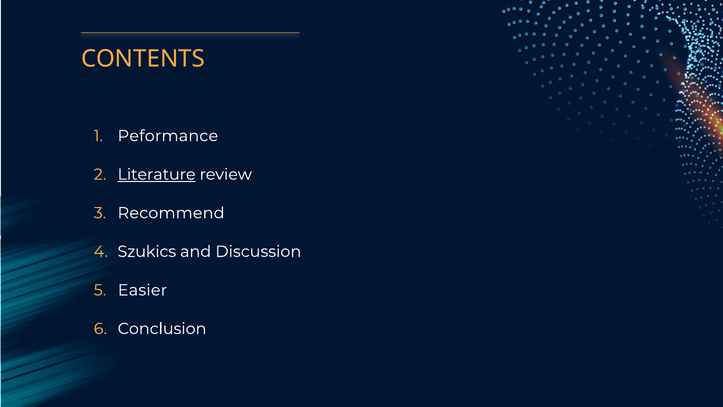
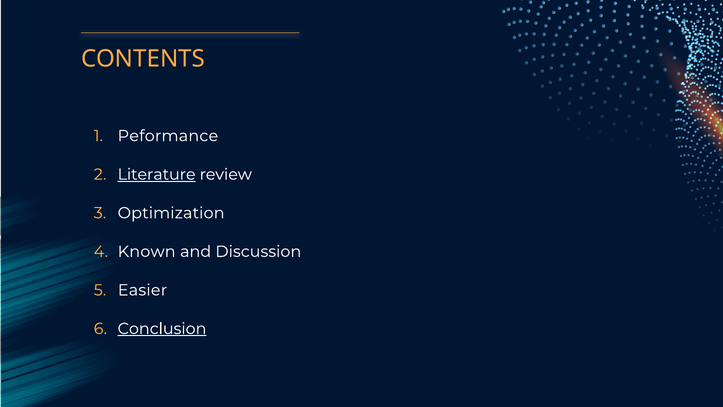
Recommend: Recommend -> Optimization (171, 213)
Szukics: Szukics -> Known (147, 251)
Conclusion underline: none -> present (162, 328)
